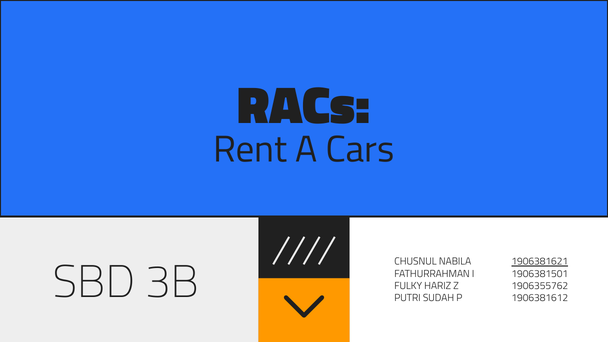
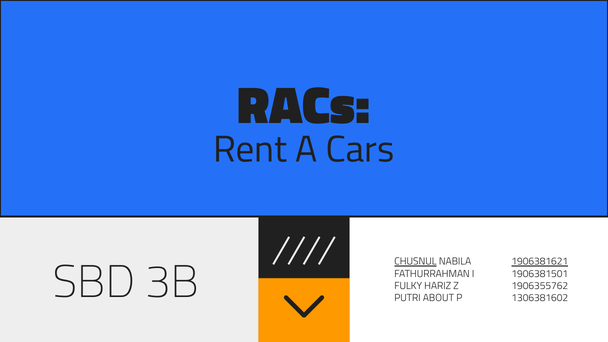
CHUSNUL underline: none -> present (415, 262)
SUDAH: SUDAH -> ABOUT (438, 298)
1906381612: 1906381612 -> 1306381602 (540, 298)
